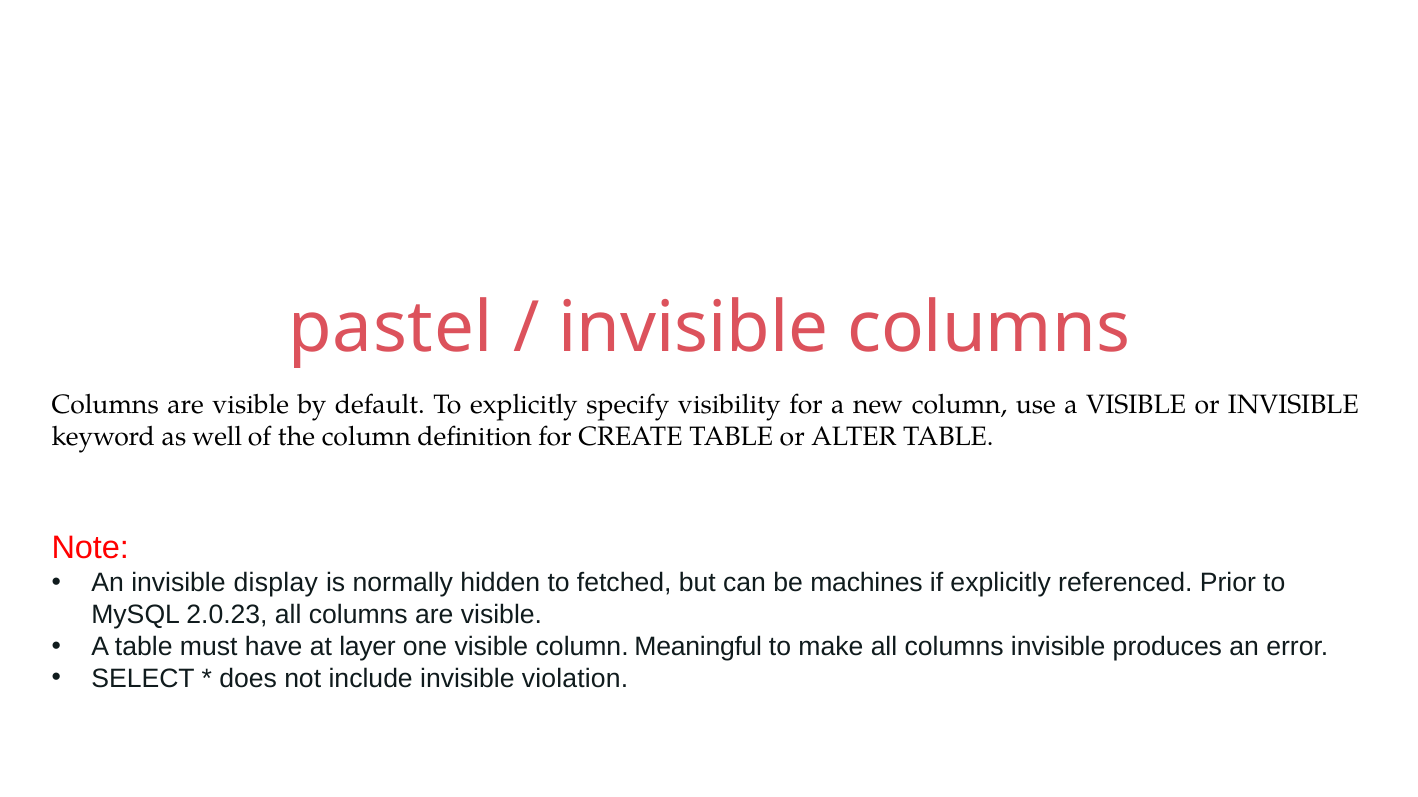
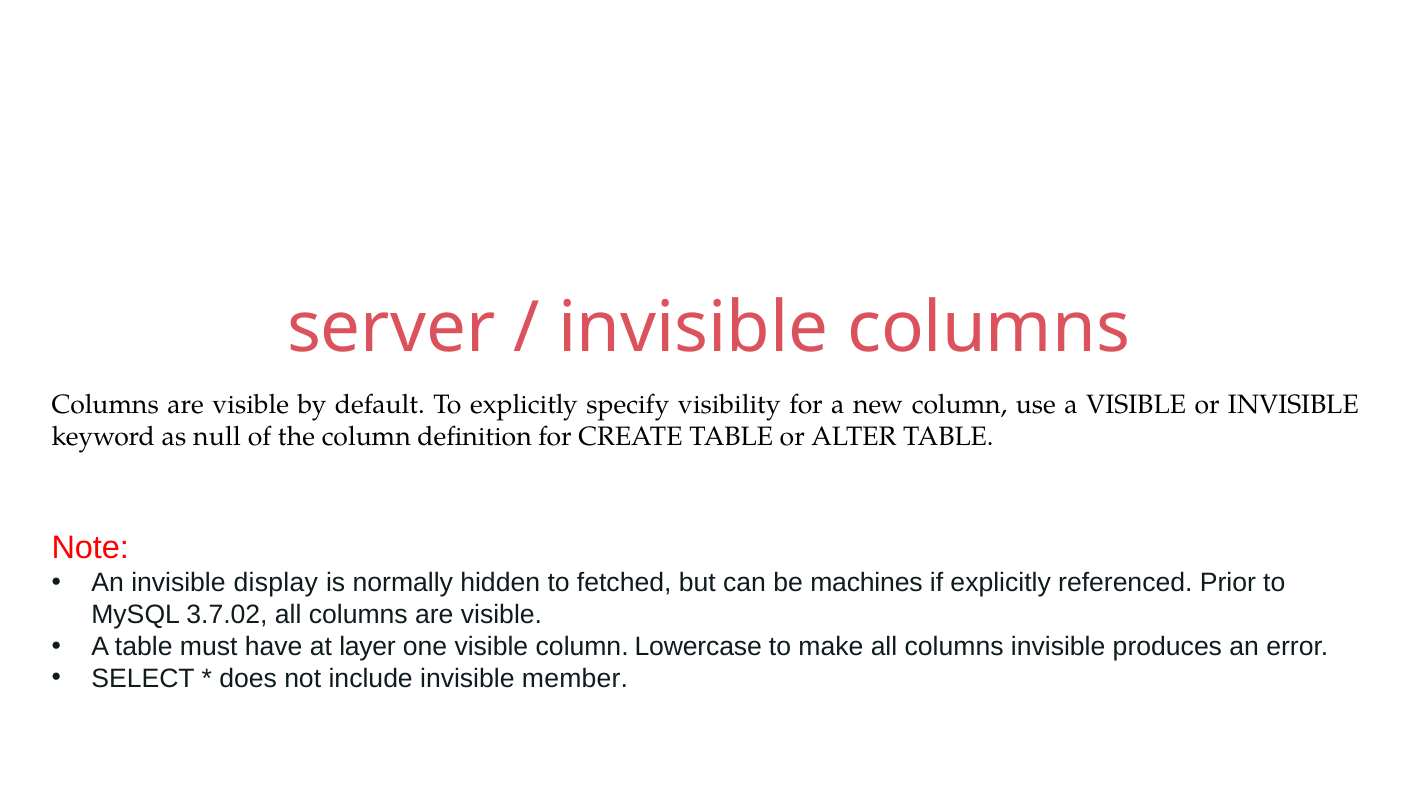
pastel: pastel -> server (391, 328)
well: well -> null (217, 437)
2.0.23: 2.0.23 -> 3.7.02 (227, 615)
Meaningful: Meaningful -> Lowercase (698, 647)
violation: violation -> member (575, 679)
